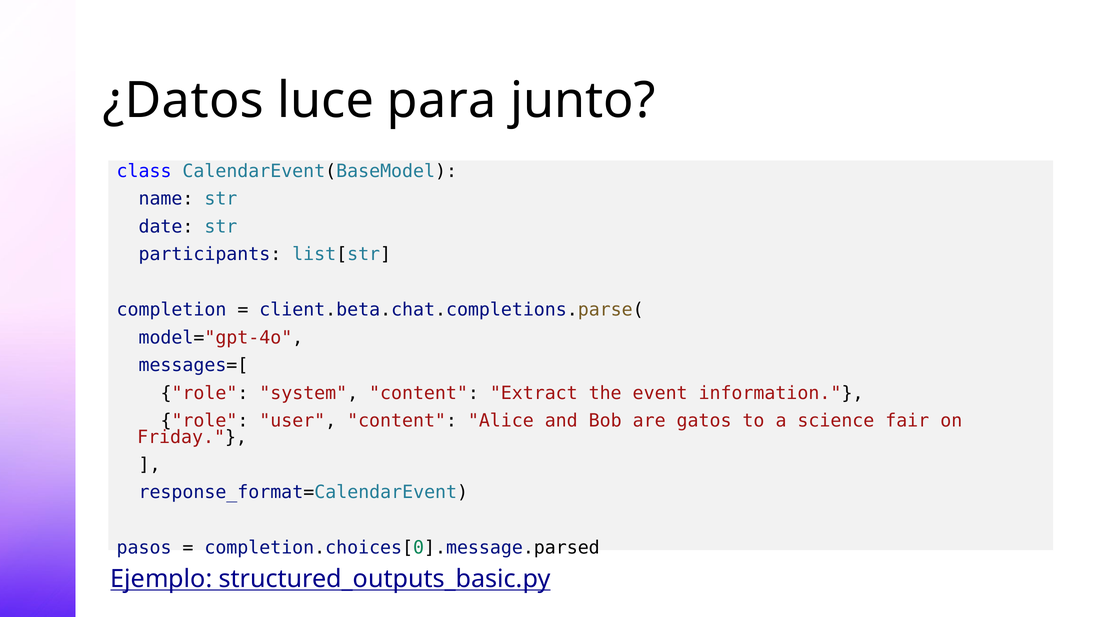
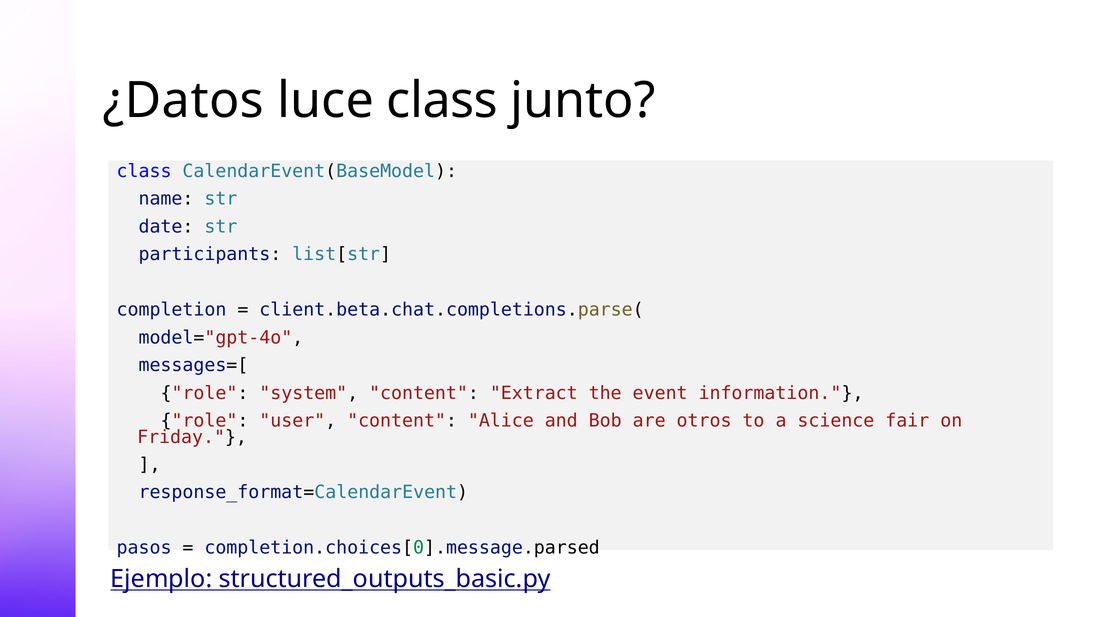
luce para: para -> class (442, 101)
gatos: gatos -> otros (704, 421)
